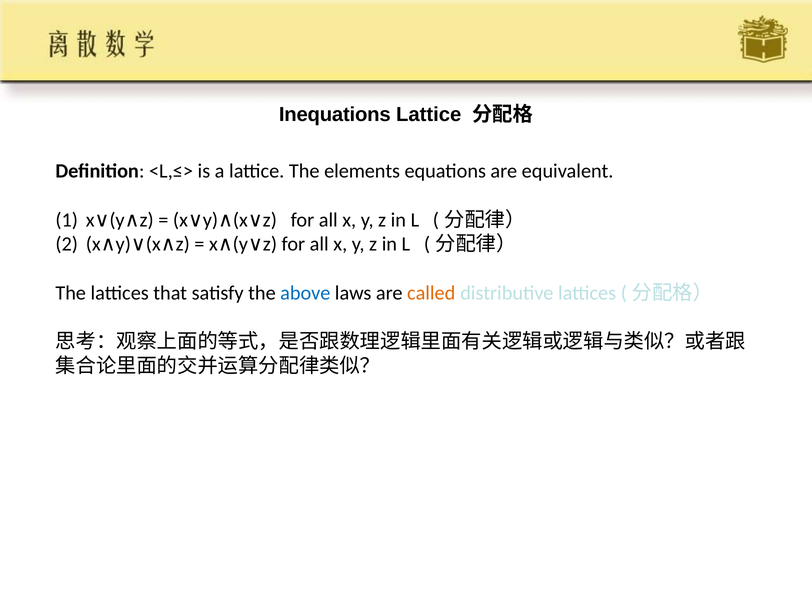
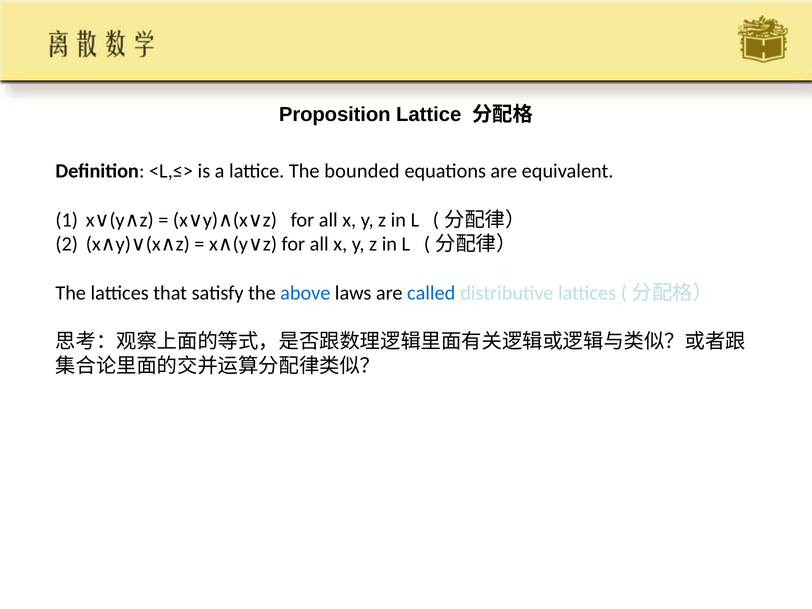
Inequations: Inequations -> Proposition (335, 114)
elements: elements -> bounded (362, 171)
called colour: orange -> blue (431, 293)
